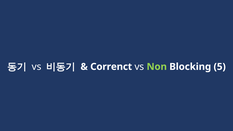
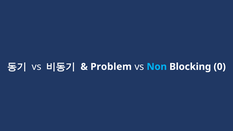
Correnct: Correnct -> Problem (111, 67)
Non colour: light green -> light blue (157, 67)
5: 5 -> 0 (220, 67)
